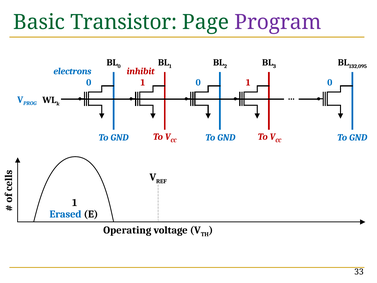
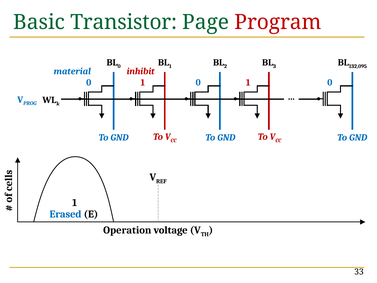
Program colour: purple -> red (278, 22)
electrons: electrons -> material (72, 71)
Operating: Operating -> Operation (127, 230)
